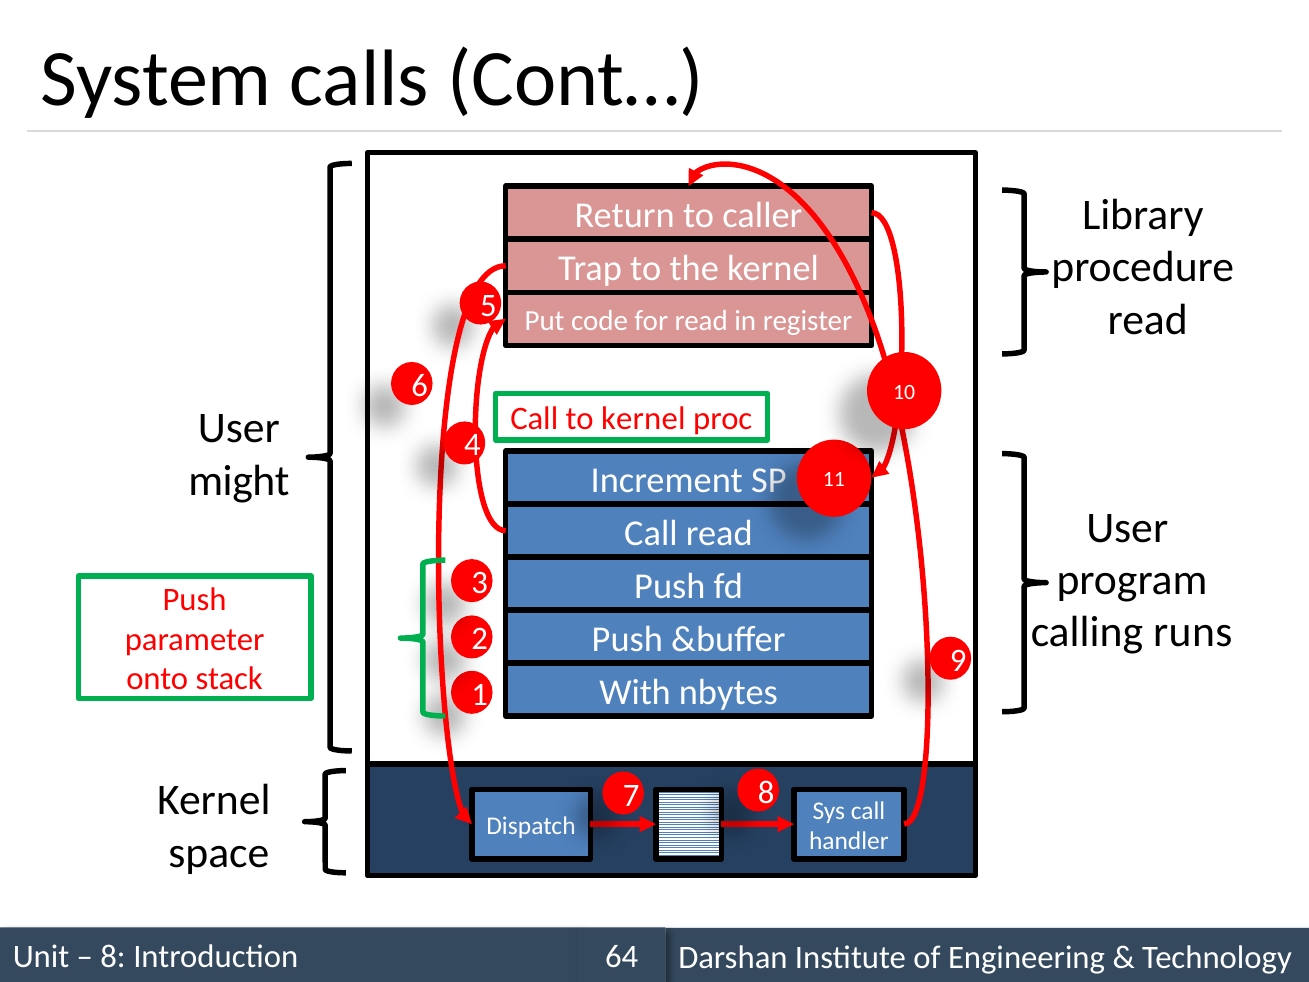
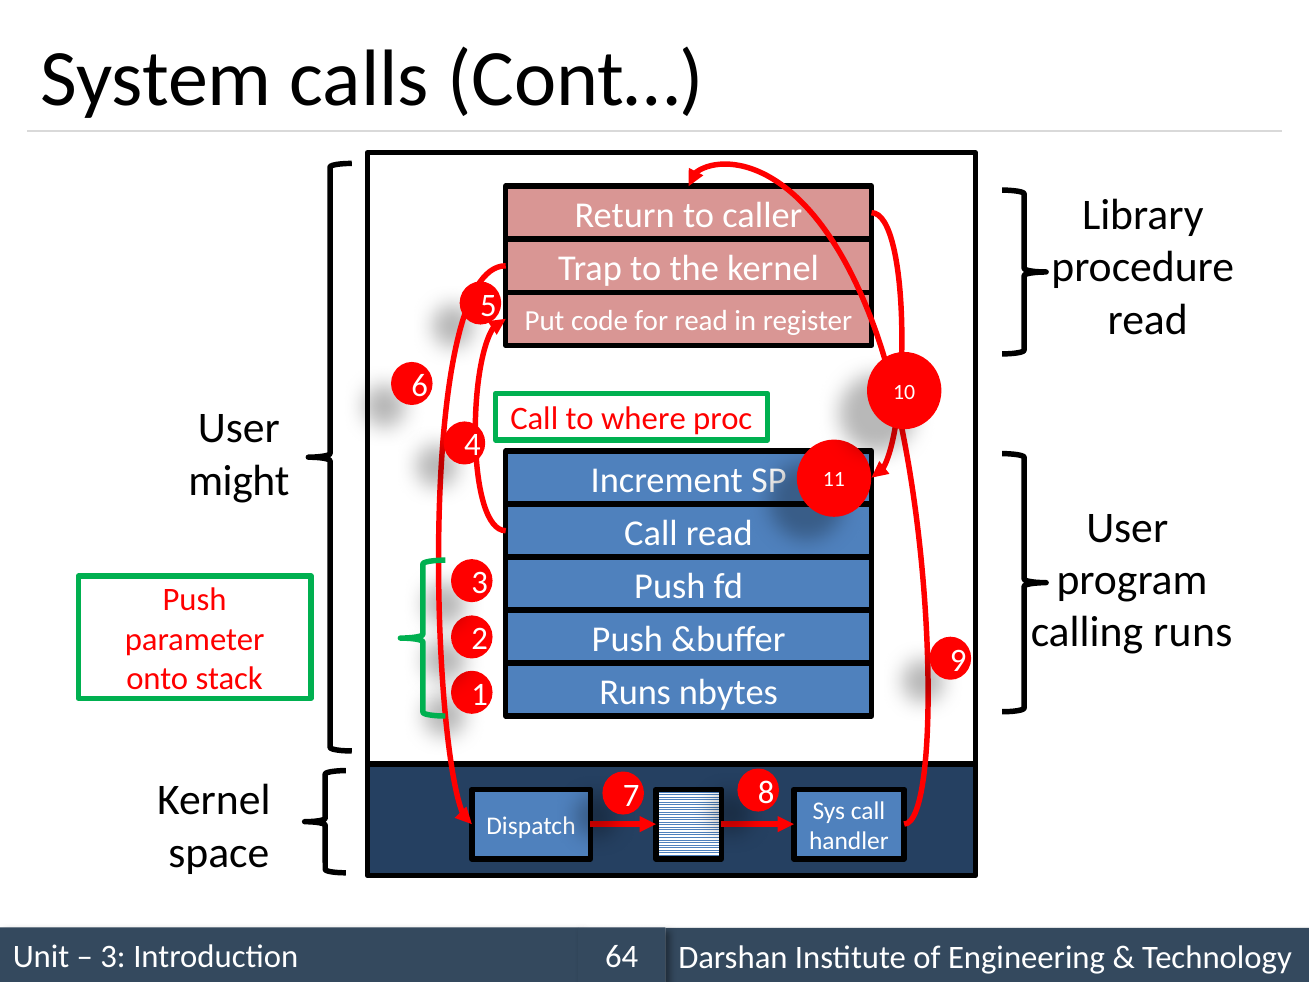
to kernel: kernel -> where (643, 419)
With: With -> Runs (635, 692)
8: 8 -> 3 (113, 957)
